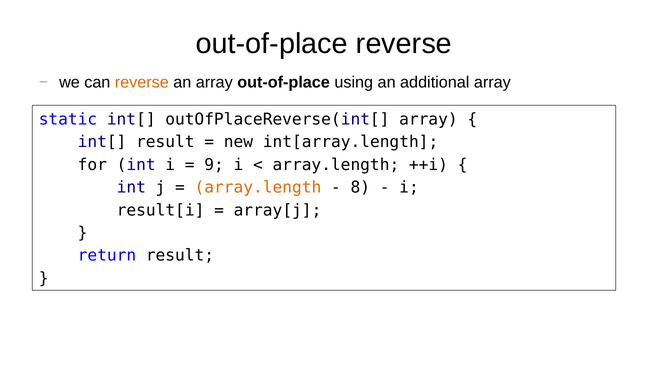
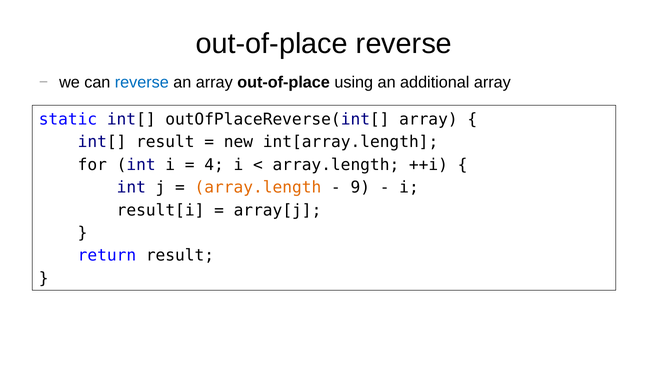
reverse colour: orange -> blue (142, 82)
9: 9 -> 4 (214, 165)
8: 8 -> 9 (360, 187)
